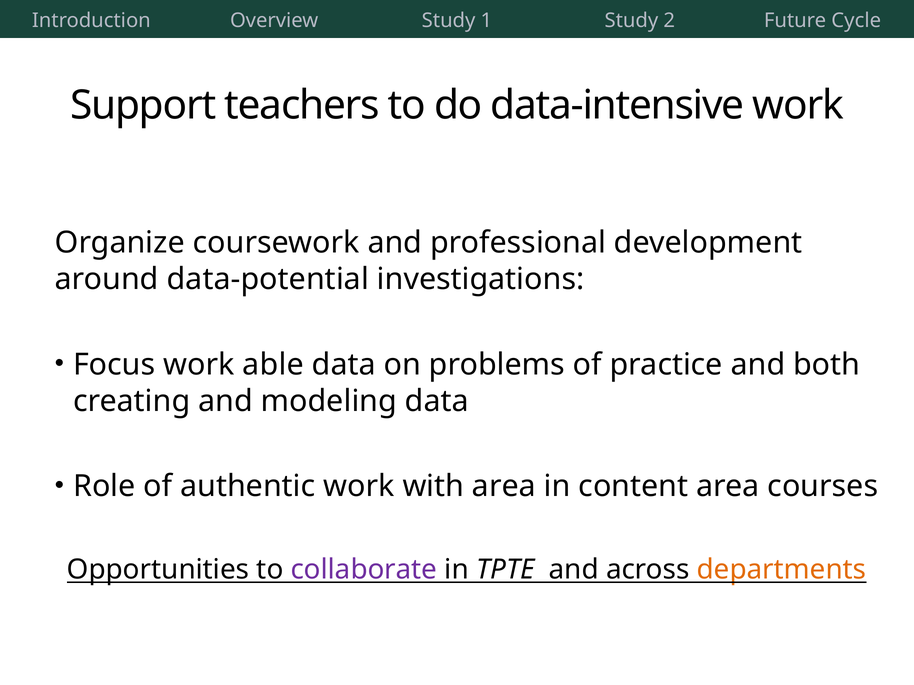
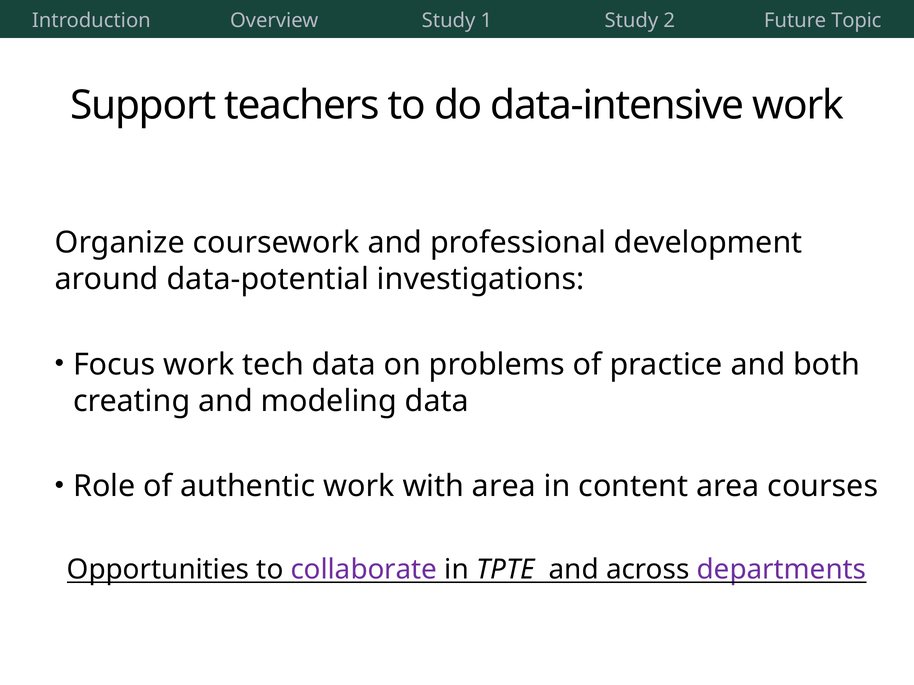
Cycle: Cycle -> Topic (856, 21)
able: able -> tech (273, 365)
departments colour: orange -> purple (782, 570)
